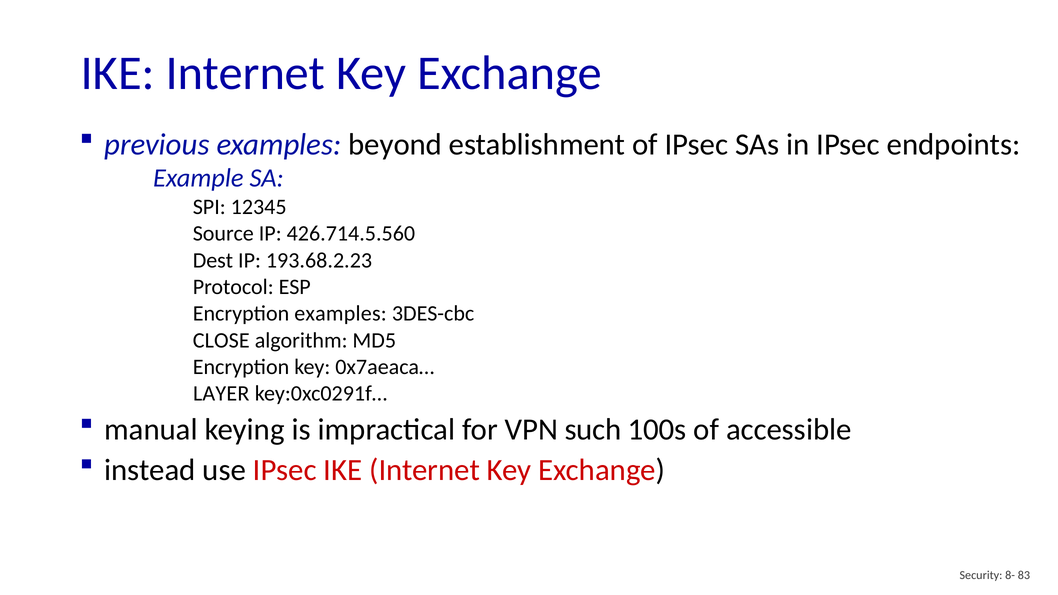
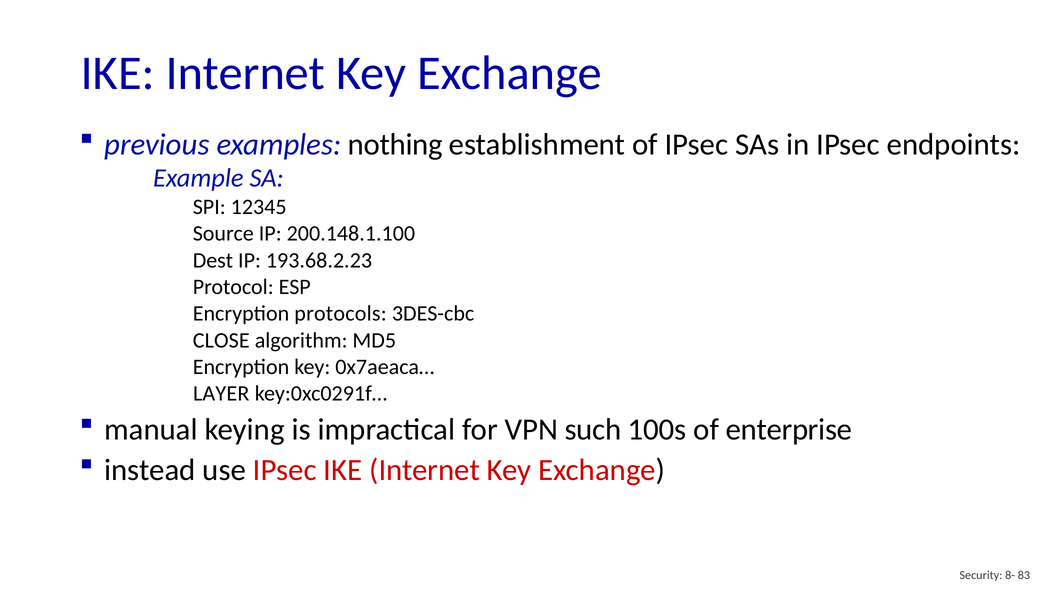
beyond: beyond -> nothing (395, 145)
426.714.5.560: 426.714.5.560 -> 200.148.1.100 (351, 234)
Encryption examples: examples -> protocols (340, 314)
accessible: accessible -> enterprise (789, 430)
